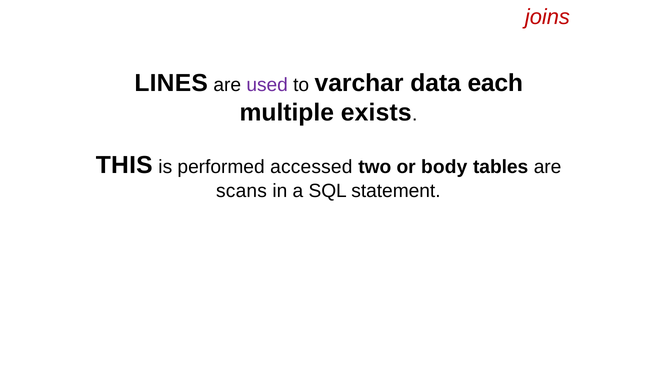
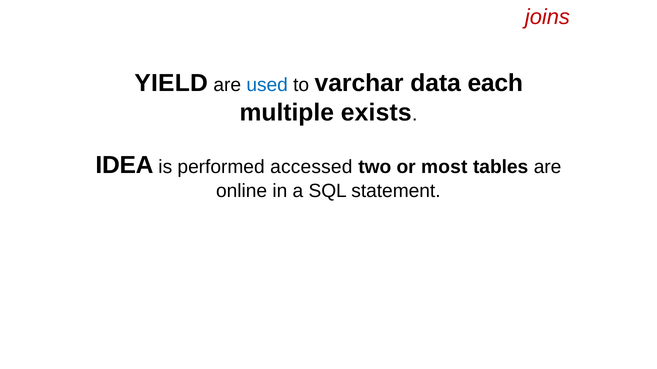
LINES: LINES -> YIELD (171, 83)
used colour: purple -> blue (267, 85)
THIS: THIS -> IDEA (124, 165)
body: body -> most (444, 167)
scans: scans -> online (242, 191)
